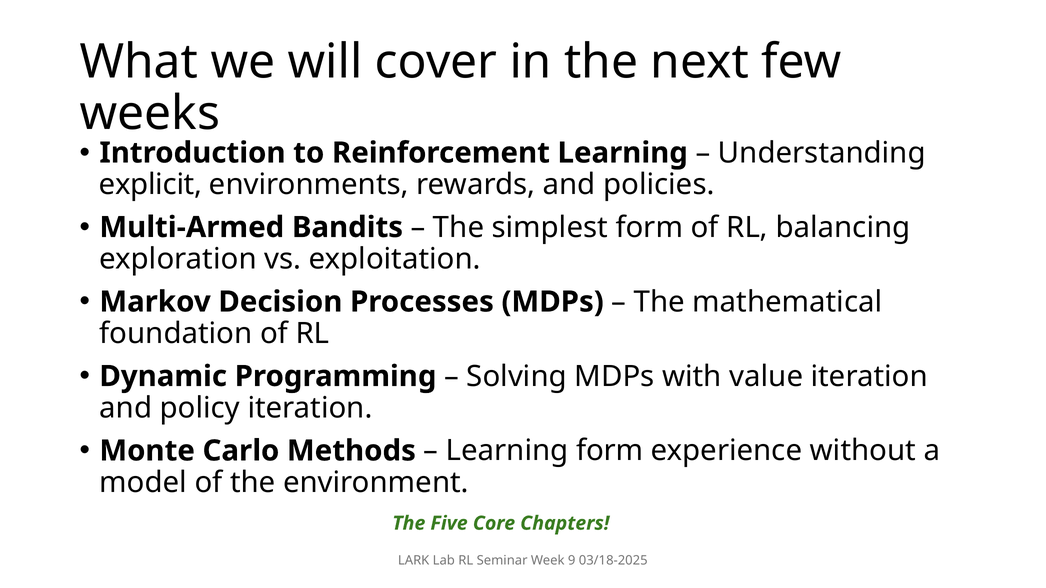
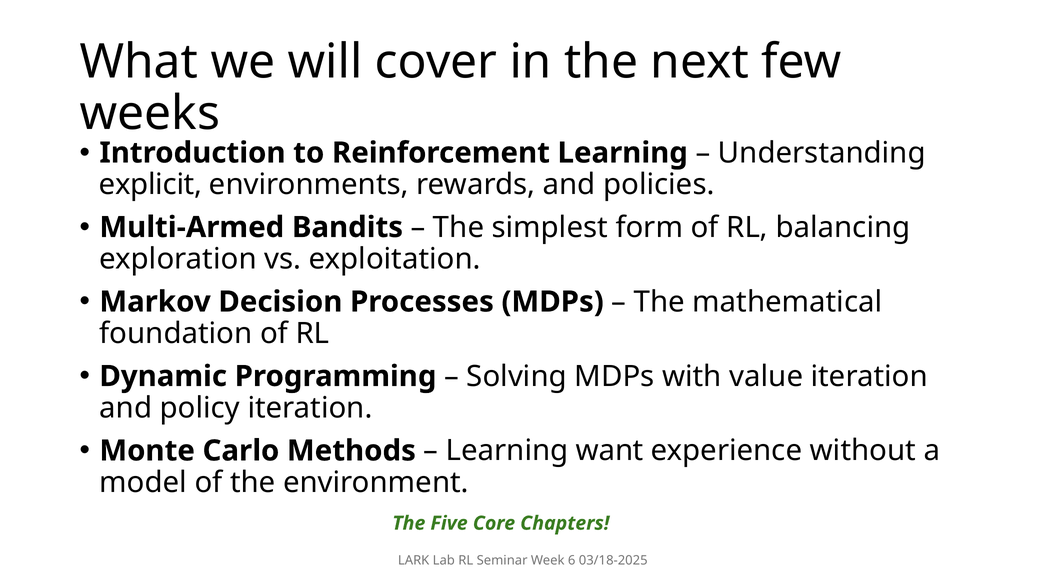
Learning form: form -> want (610, 451)
9: 9 -> 6 (572, 561)
